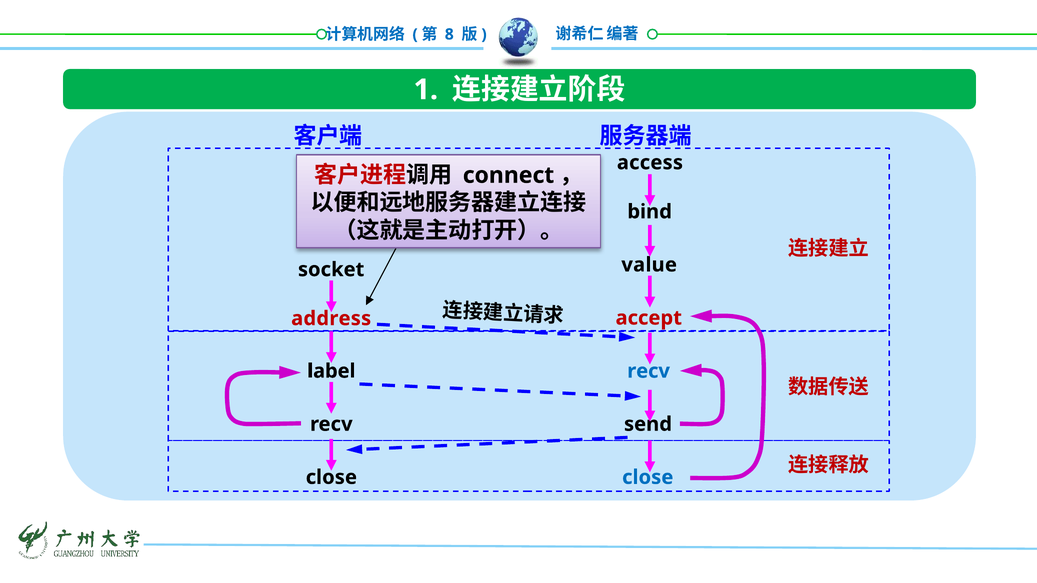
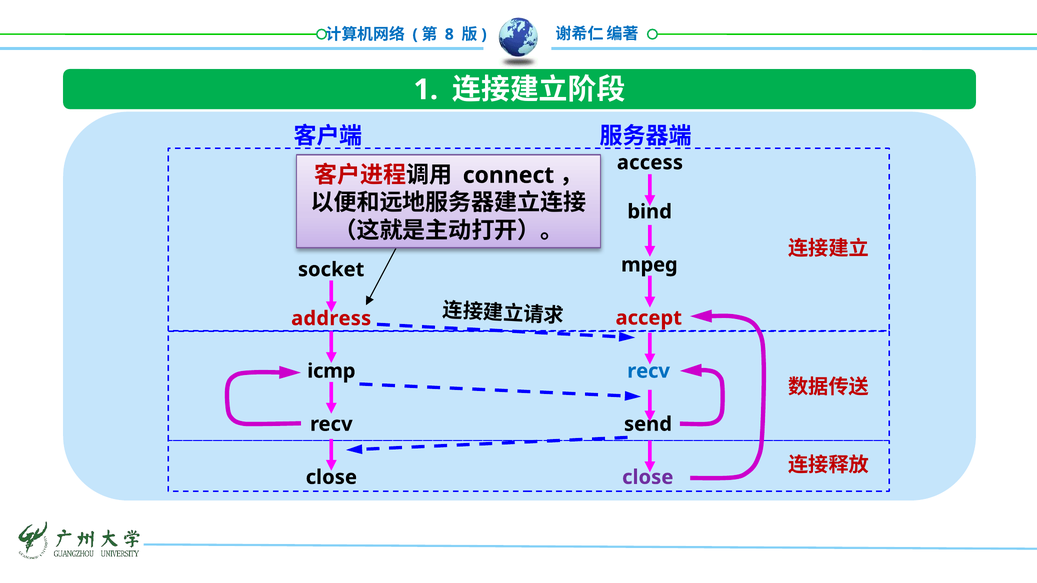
value: value -> mpeg (649, 265)
label: label -> icmp (331, 371)
close colour: blue -> purple (648, 478)
